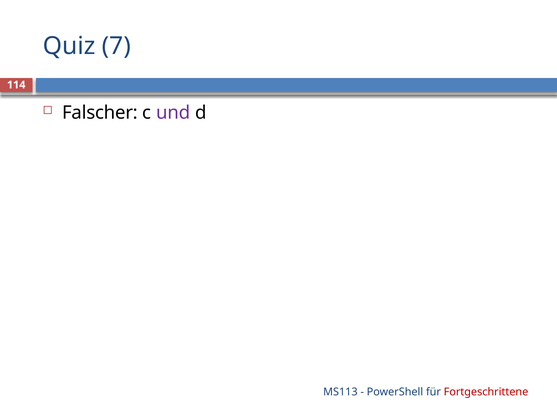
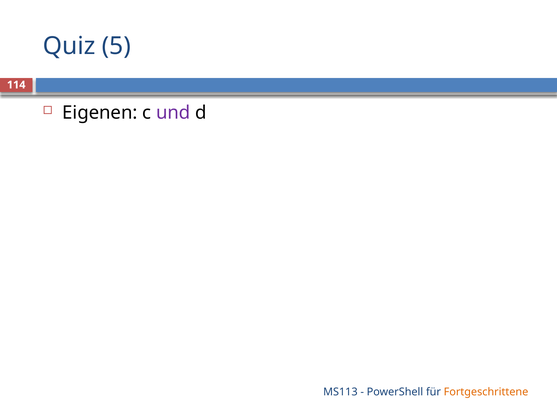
7: 7 -> 5 (116, 46)
Falscher: Falscher -> Eigenen (100, 113)
Fortgeschrittene colour: red -> orange (486, 392)
